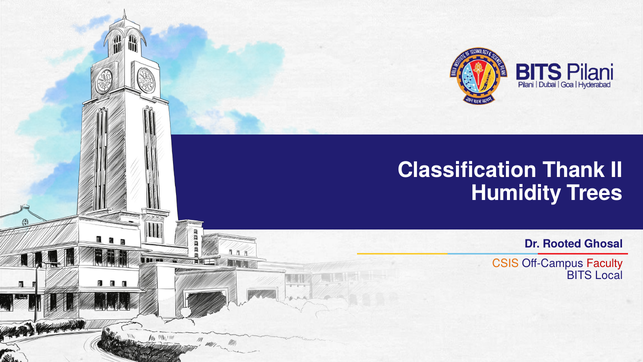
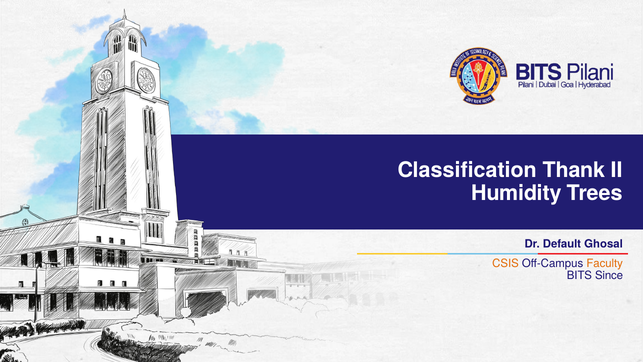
Rooted: Rooted -> Default (562, 244)
Faculty colour: red -> orange (605, 263)
Local: Local -> Since (609, 275)
